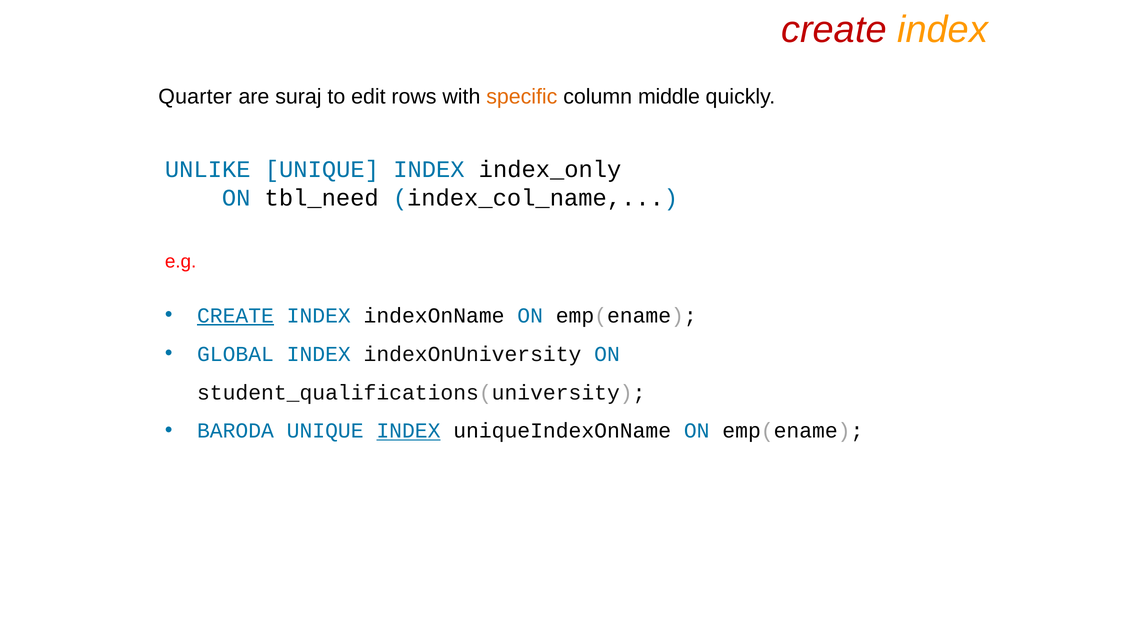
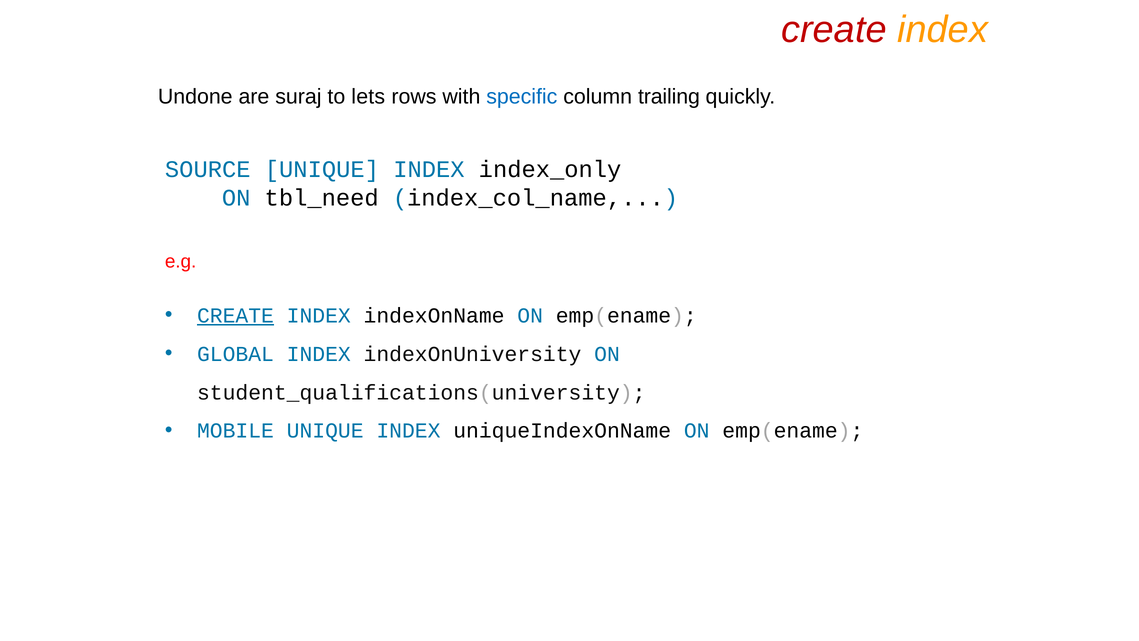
Quarter: Quarter -> Undone (195, 97)
edit: edit -> lets (368, 97)
specific colour: orange -> blue (522, 97)
middle: middle -> trailing (669, 97)
UNLIKE: UNLIKE -> SOURCE (208, 170)
BARODA: BARODA -> MOBILE (235, 431)
INDEX underline: present -> none (408, 431)
